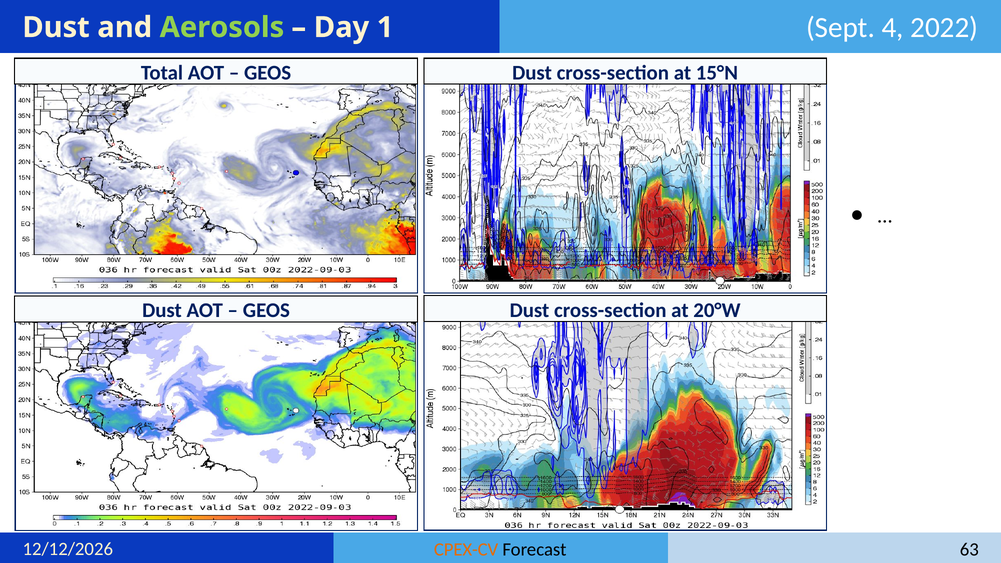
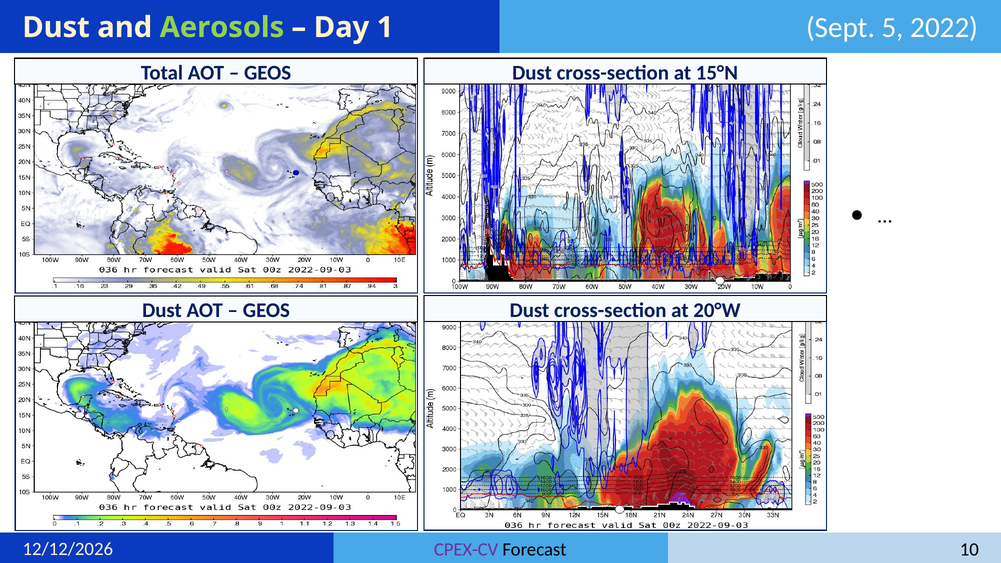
4: 4 -> 5 (893, 27)
CPEX-CV colour: orange -> purple (466, 550)
63: 63 -> 10 (969, 550)
